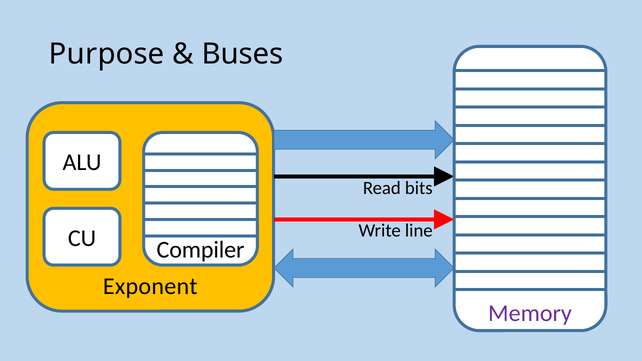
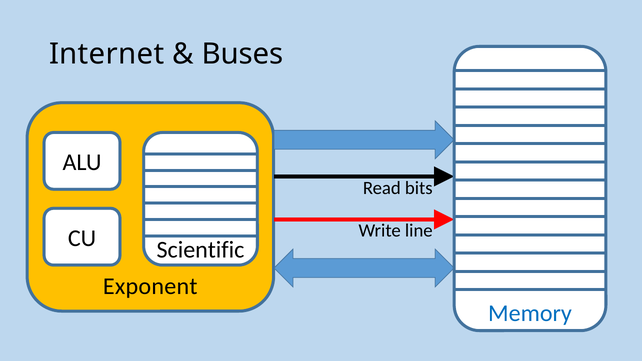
Purpose: Purpose -> Internet (107, 54)
Compiler: Compiler -> Scientific (200, 250)
Memory colour: purple -> blue (530, 314)
